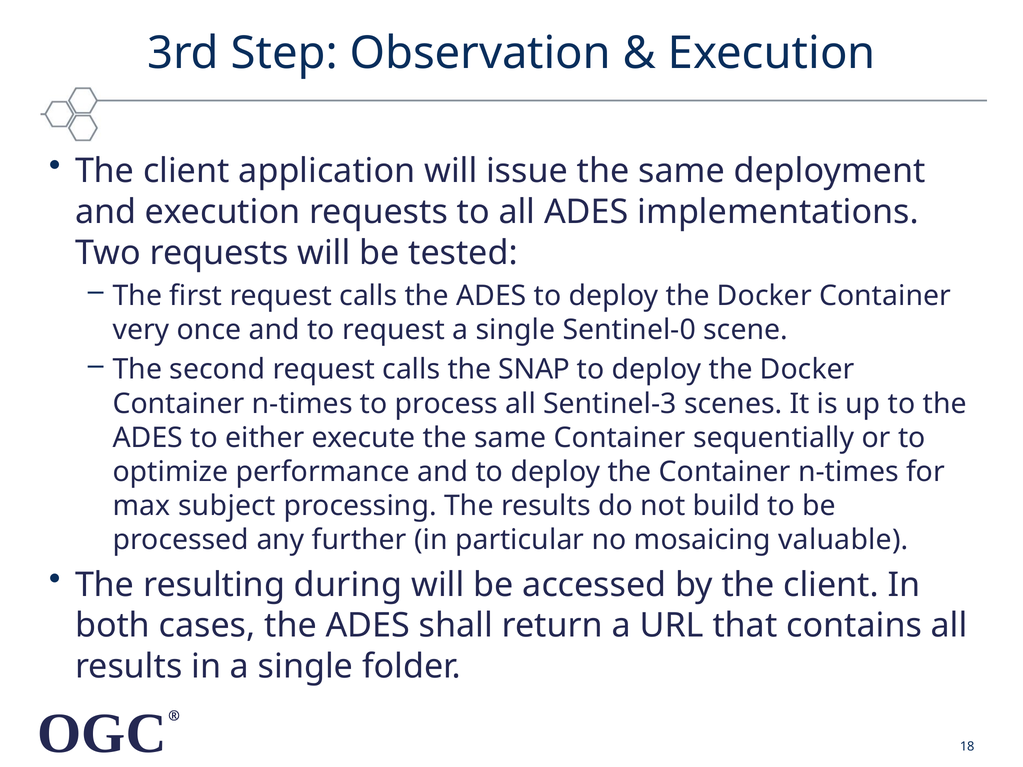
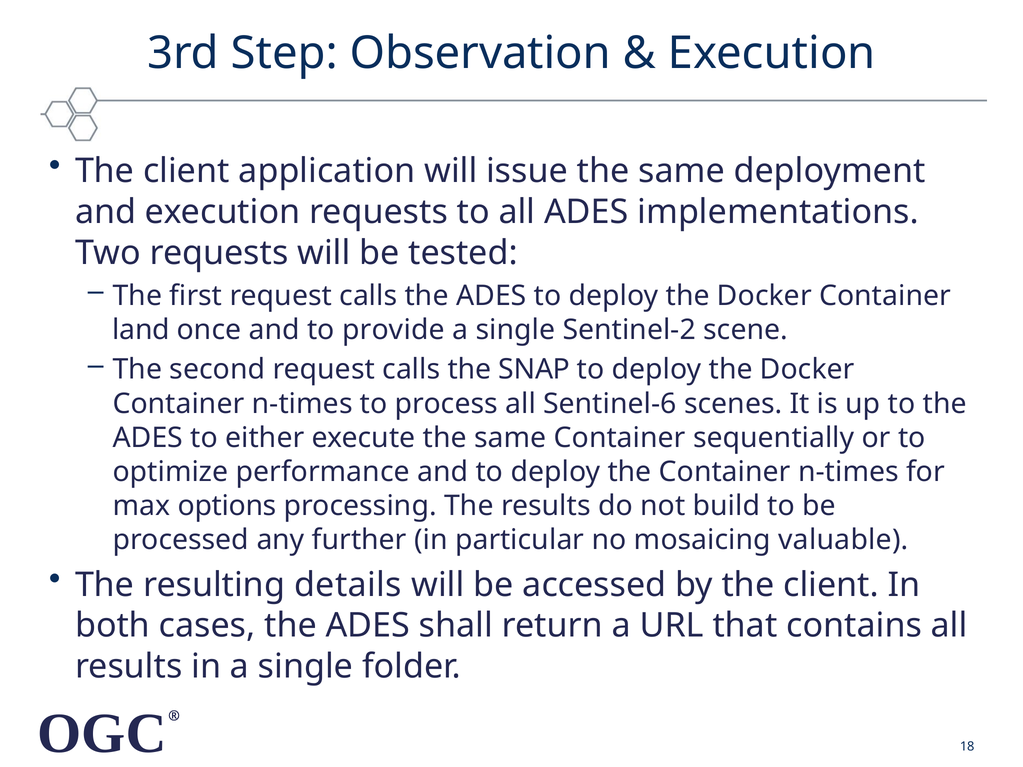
very: very -> land (141, 330)
to request: request -> provide (393, 330)
Sentinel-0: Sentinel-0 -> Sentinel-2 (629, 330)
Sentinel-3: Sentinel-3 -> Sentinel-6 (610, 404)
subject: subject -> options (227, 506)
during: during -> details (348, 585)
